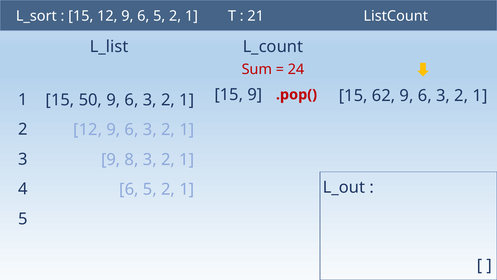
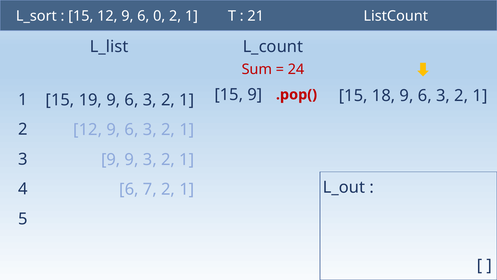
9 6 5: 5 -> 0 (159, 16)
62: 62 -> 18 (384, 95)
50: 50 -> 19 (90, 100)
9 8: 8 -> 9 (132, 159)
5: 5 -> 7 (150, 189)
